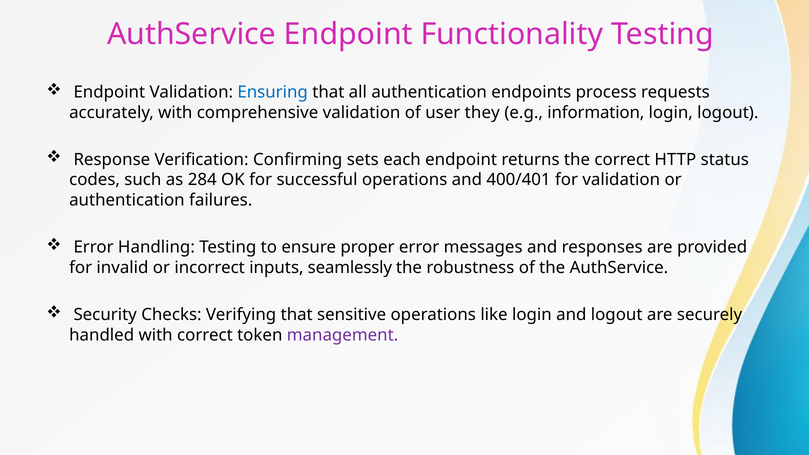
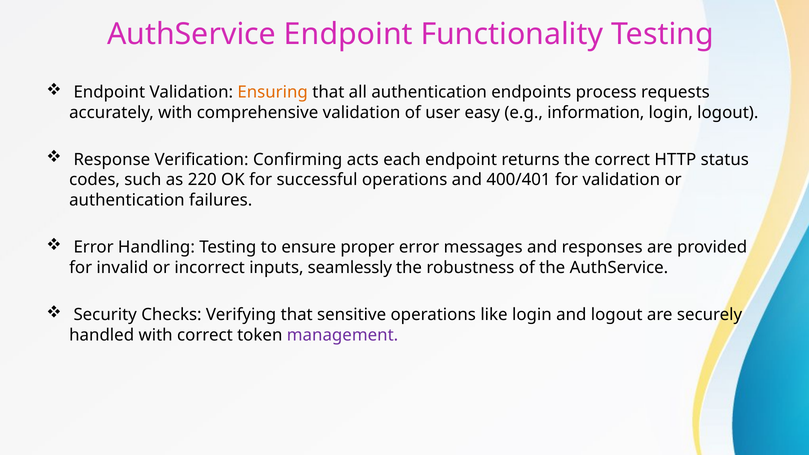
Ensuring colour: blue -> orange (273, 92)
they: they -> easy (482, 112)
sets: sets -> acts (363, 160)
284: 284 -> 220 (202, 180)
